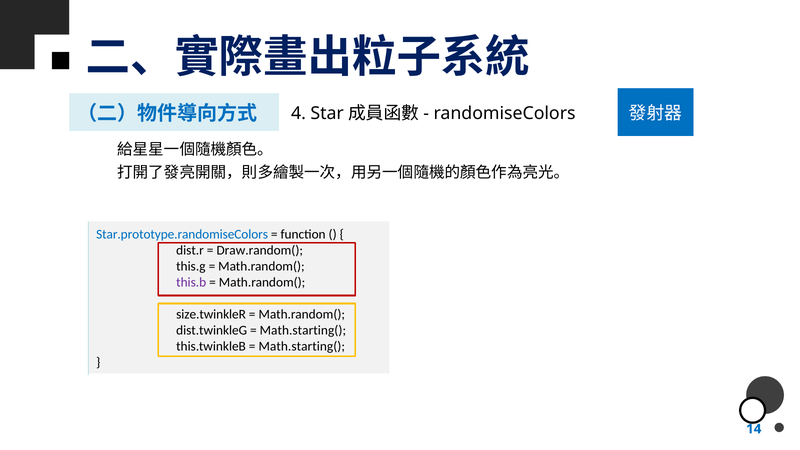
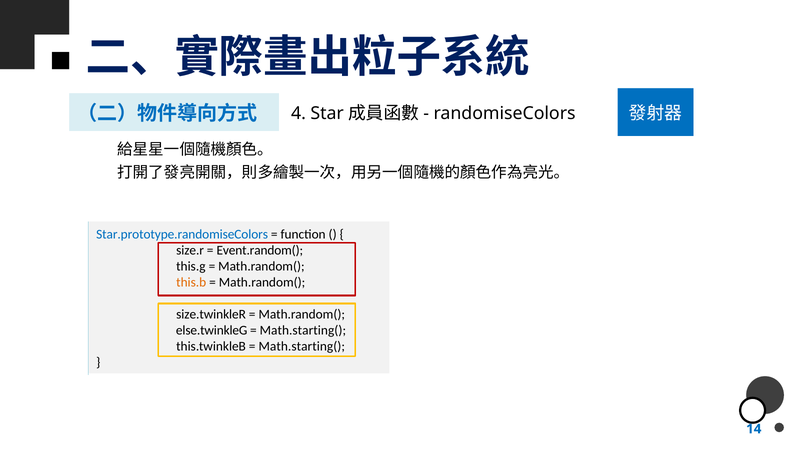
dist.r: dist.r -> size.r (190, 250)
Draw.random(: Draw.random( -> Event.random( (260, 250)
this.b colour: purple -> orange (191, 282)
dist.twinkleG: dist.twinkleG -> else.twinkleG (212, 330)
